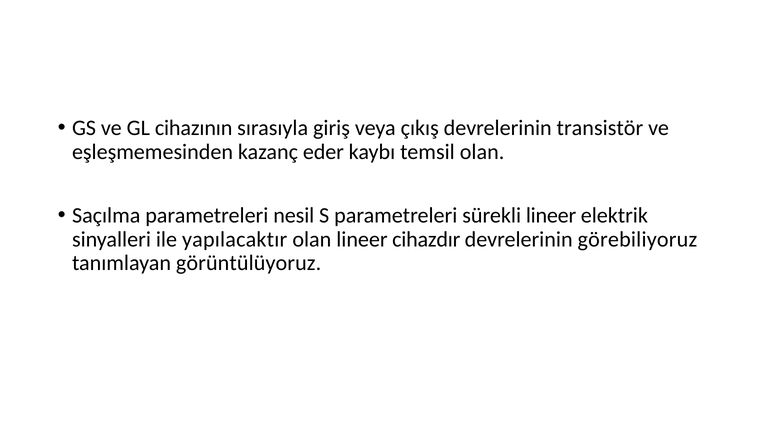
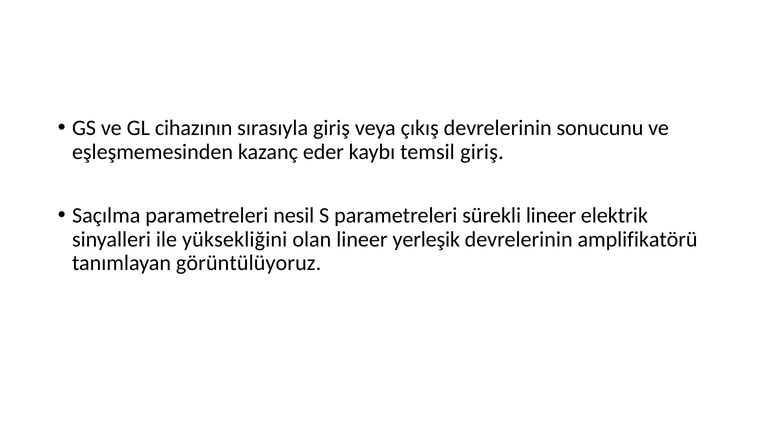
transistör: transistör -> sonucunu (600, 128)
temsil olan: olan -> giriş (482, 152)
yapılacaktır: yapılacaktır -> yüksekliğini (235, 239)
cihazdır: cihazdır -> yerleşik (426, 239)
görebiliyoruz: görebiliyoruz -> amplifikatörü (638, 239)
